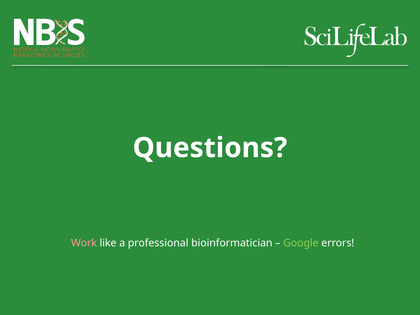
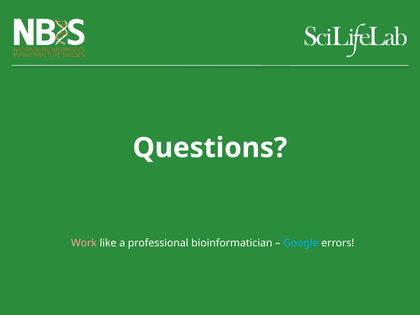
Google colour: light green -> light blue (301, 243)
